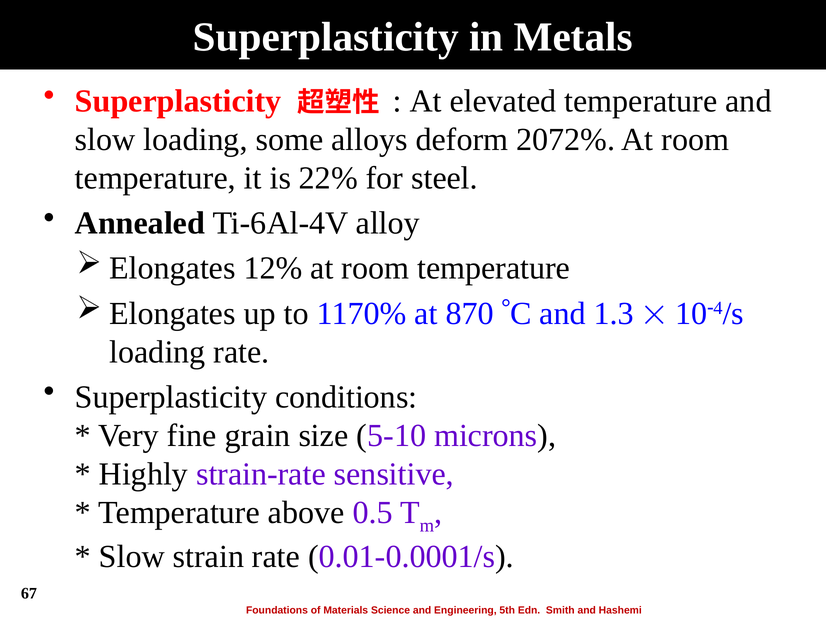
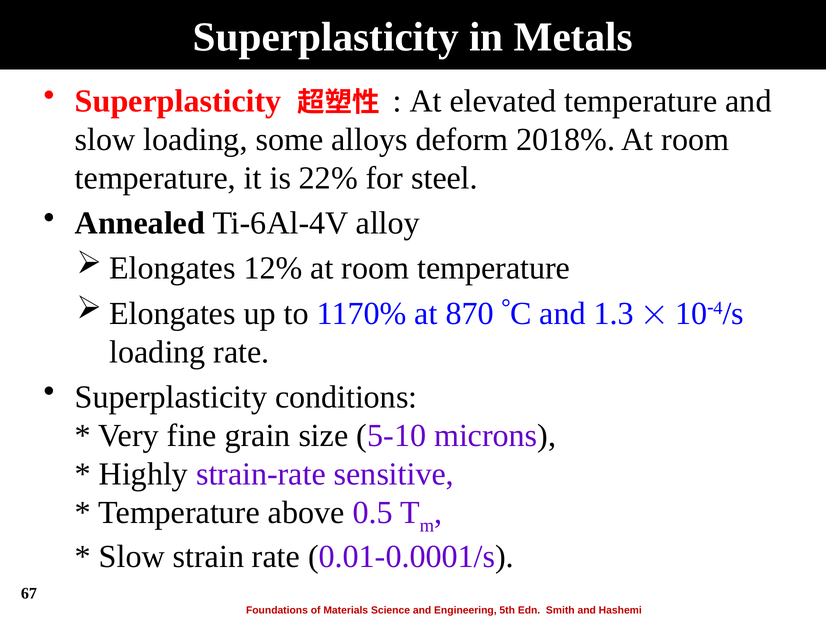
2072%: 2072% -> 2018% (566, 140)
